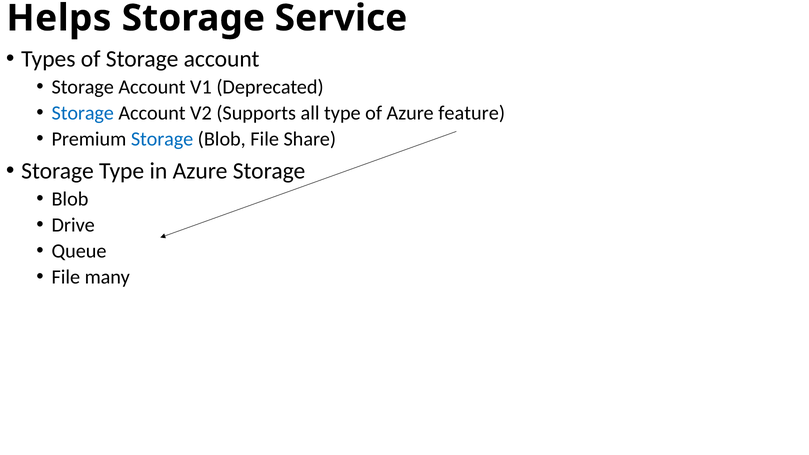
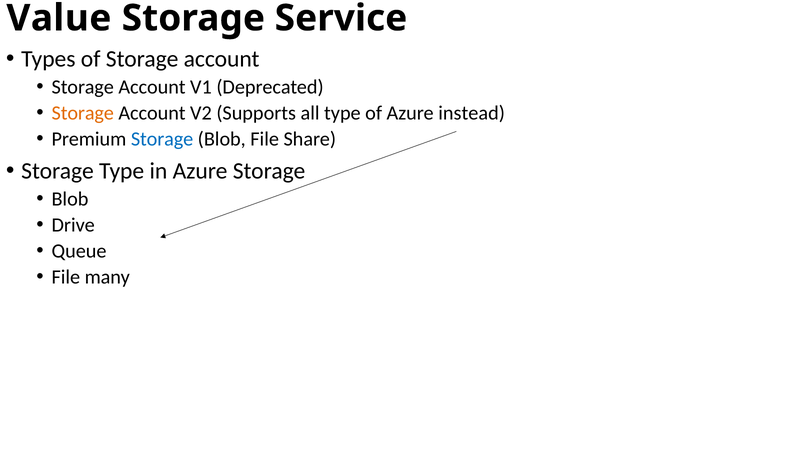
Helps: Helps -> Value (59, 18)
Storage colour: blue -> orange (83, 113)
feature: feature -> instead (472, 113)
